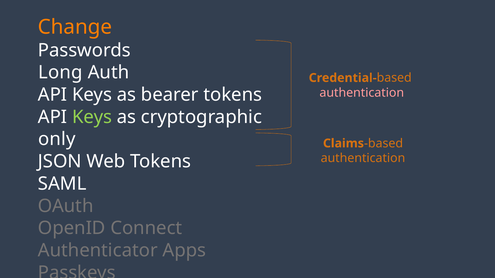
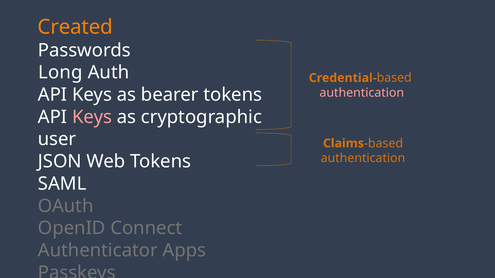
Change: Change -> Created (75, 27)
Keys colour: light green -> pink (92, 117)
only: only -> user (57, 139)
